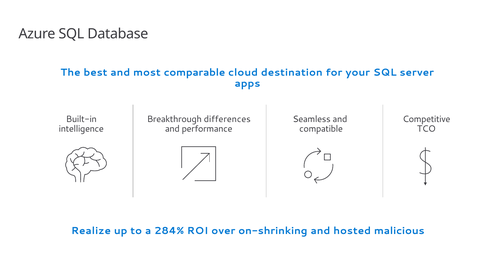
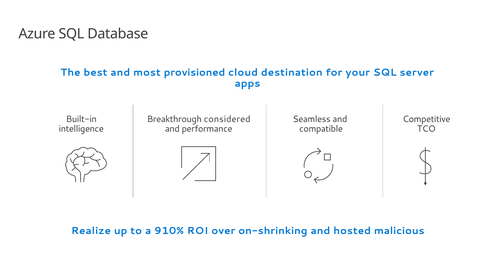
comparable: comparable -> provisioned (194, 73)
differences: differences -> considered (227, 119)
284%: 284% -> 910% (169, 231)
